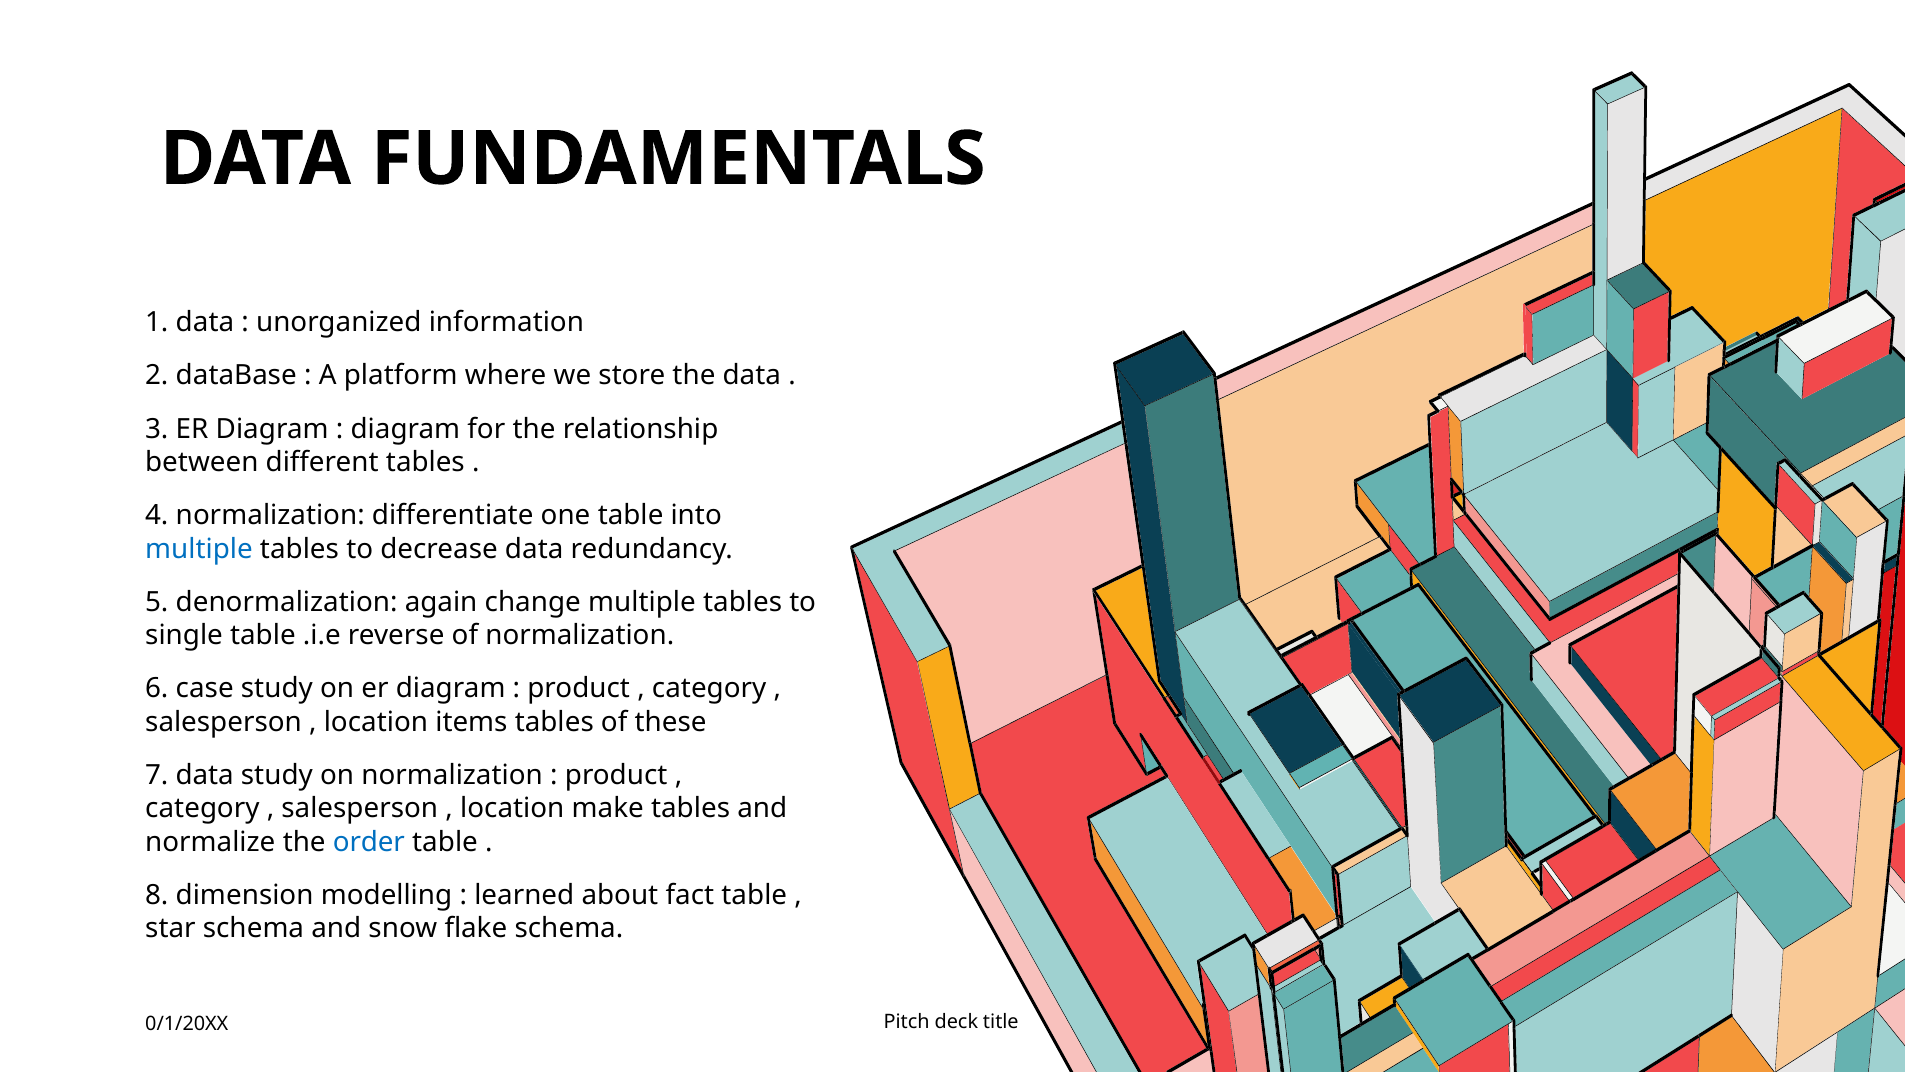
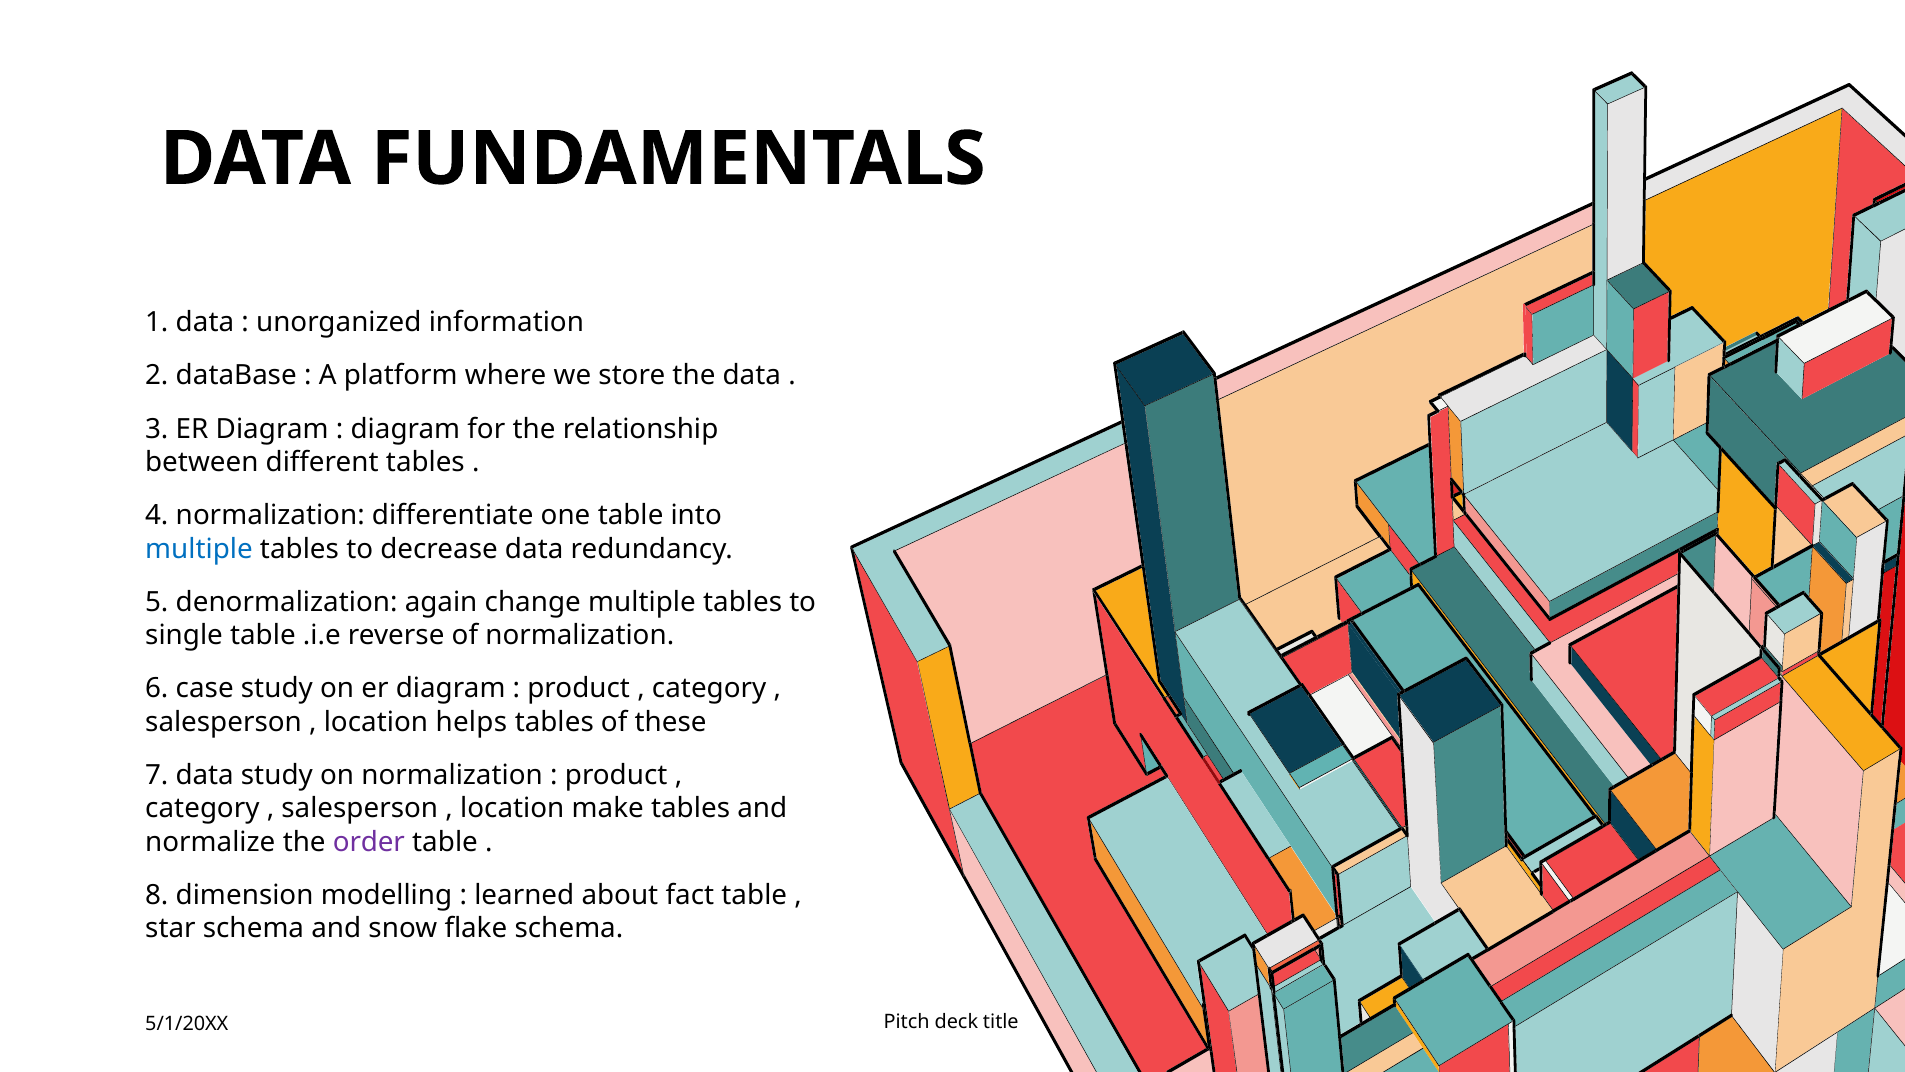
items: items -> helps (471, 722)
order colour: blue -> purple (369, 842)
0/1/20XX: 0/1/20XX -> 5/1/20XX (187, 1023)
